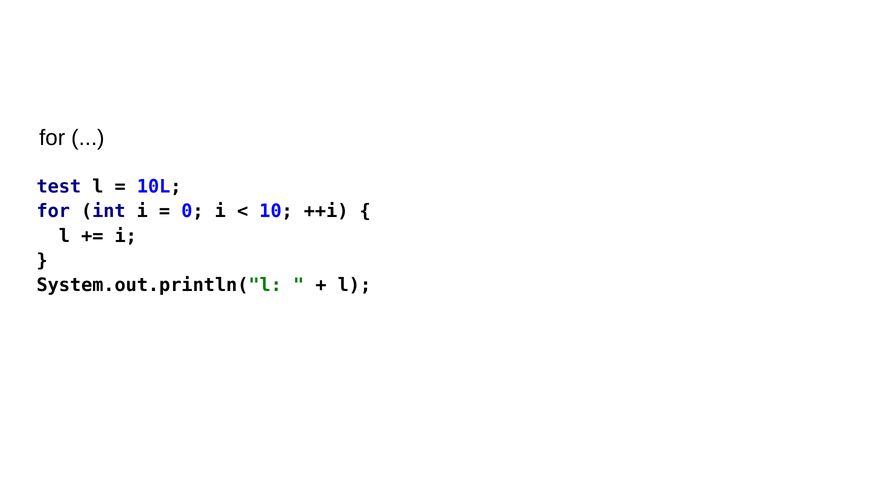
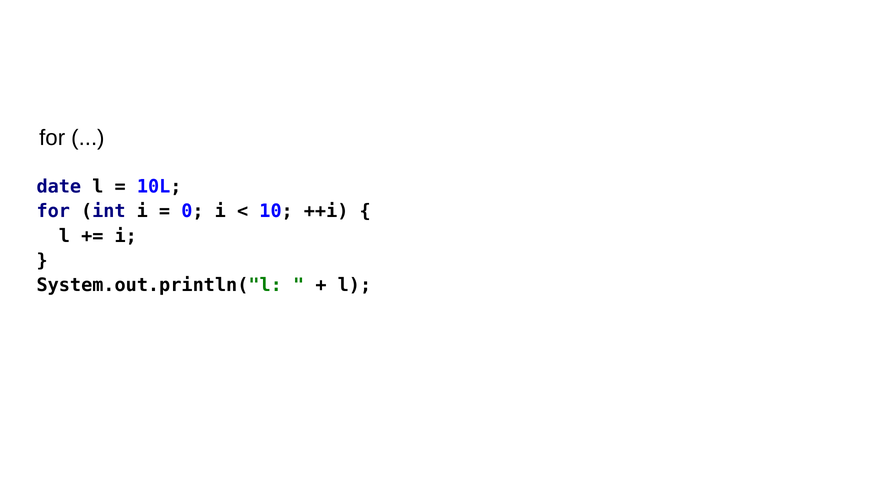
test: test -> date (59, 187)
